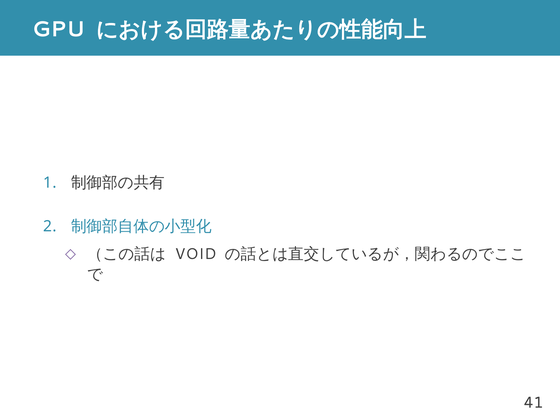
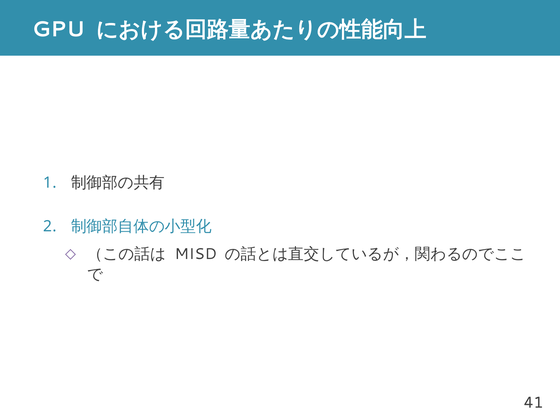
VOID: VOID -> MISD (196, 254)
